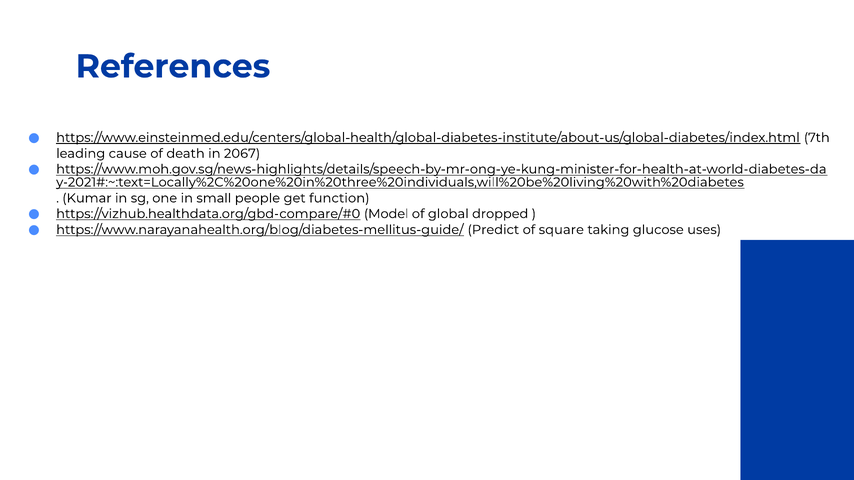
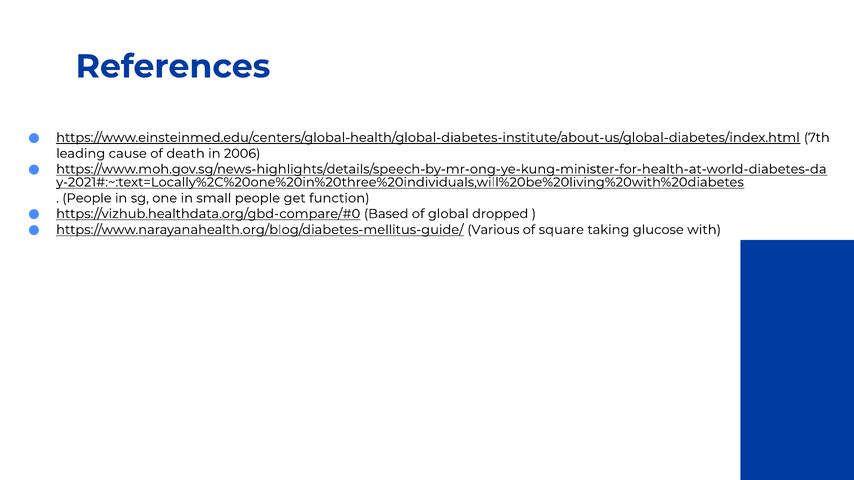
2067: 2067 -> 2006 (242, 154)
Kumar: Kumar -> People (87, 198)
Model: Model -> Based (386, 214)
Predict: Predict -> Various (493, 230)
uses: uses -> with (704, 230)
